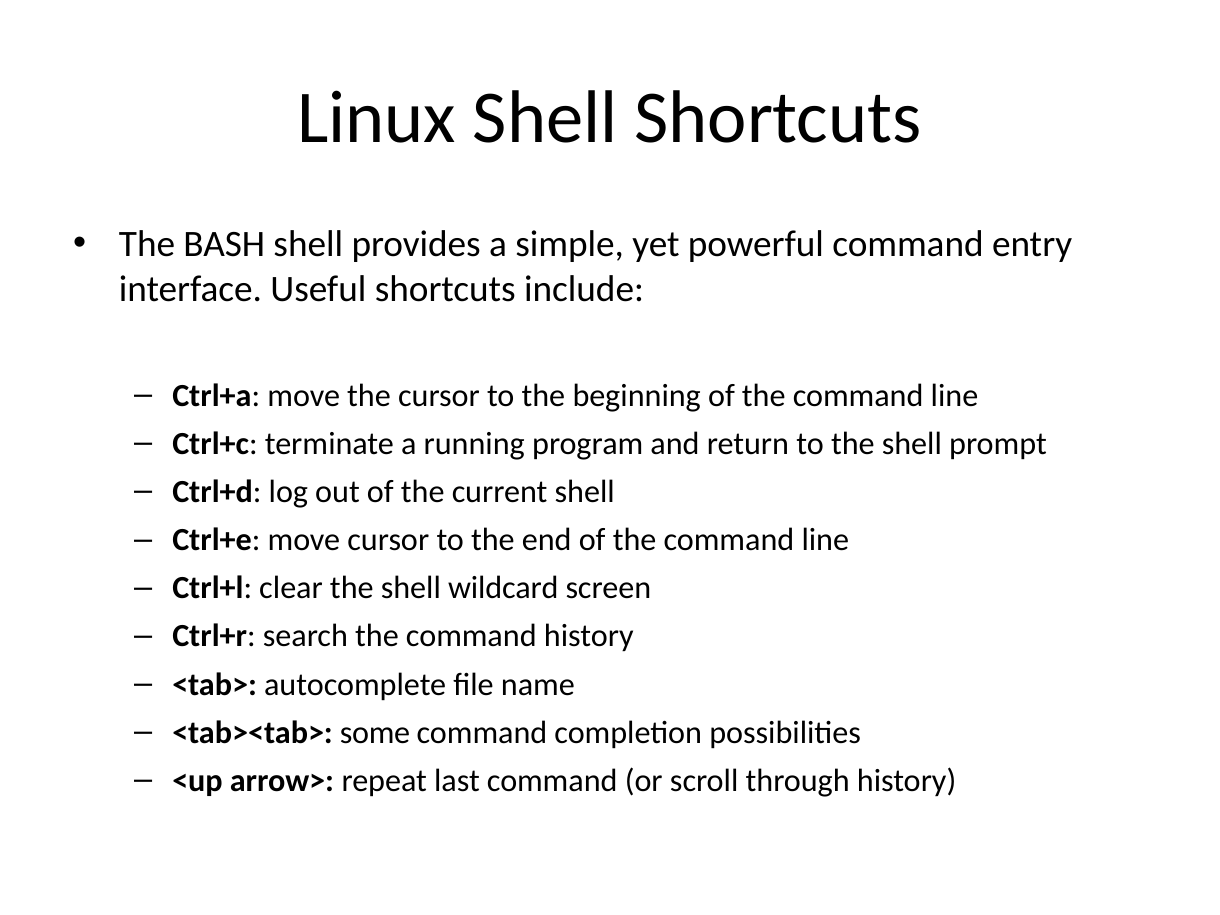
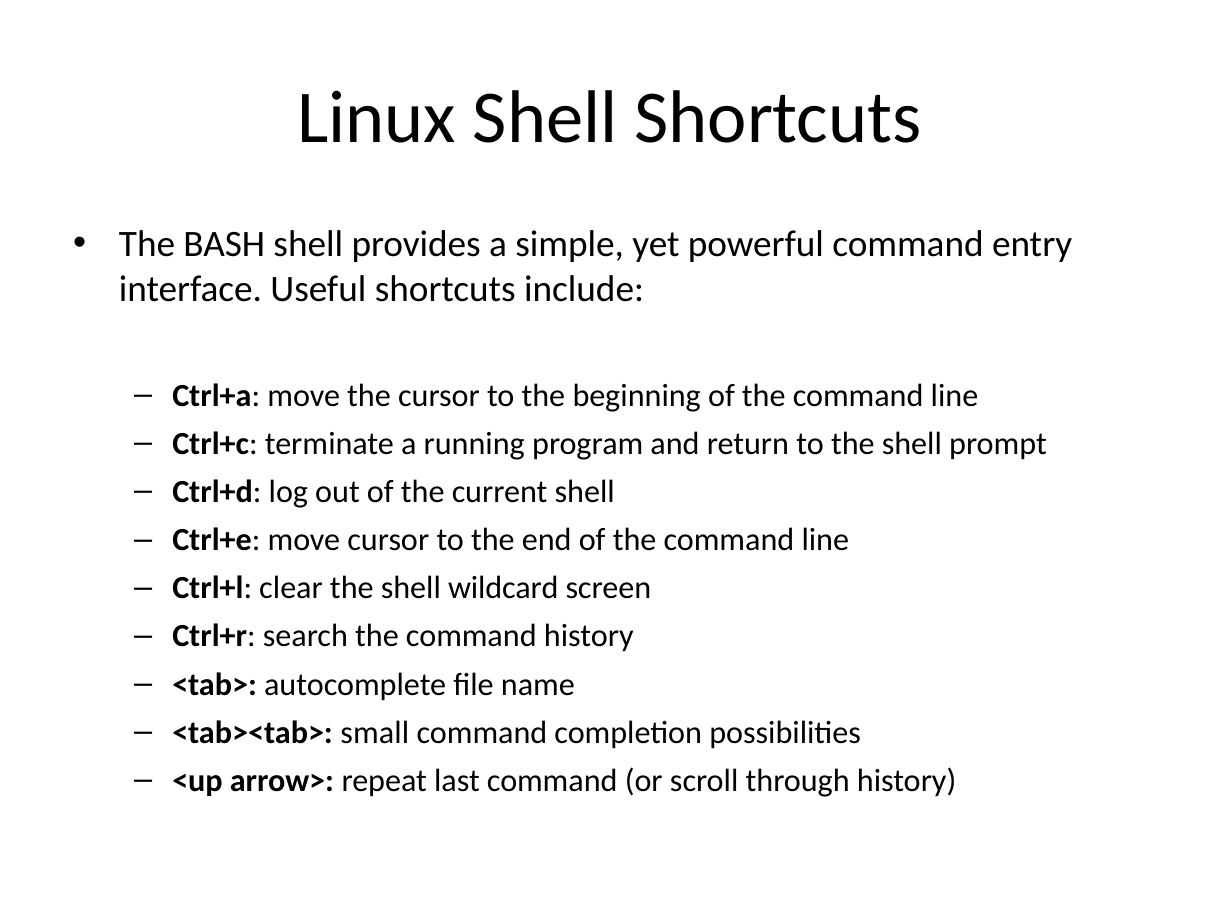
some: some -> small (375, 733)
